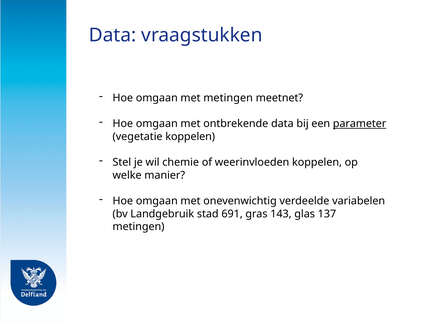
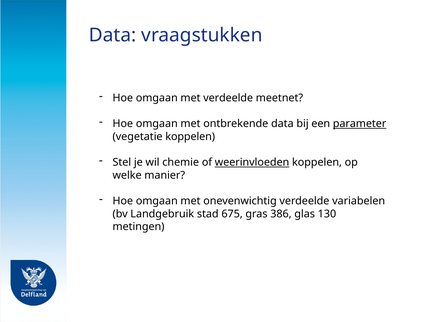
met metingen: metingen -> verdeelde (228, 98)
weerinvloeden underline: none -> present (252, 163)
691: 691 -> 675 (232, 214)
143: 143 -> 386 (281, 214)
137: 137 -> 130 (327, 214)
